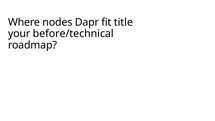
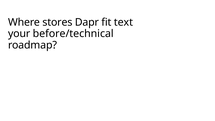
nodes: nodes -> stores (57, 22)
title: title -> text (123, 22)
